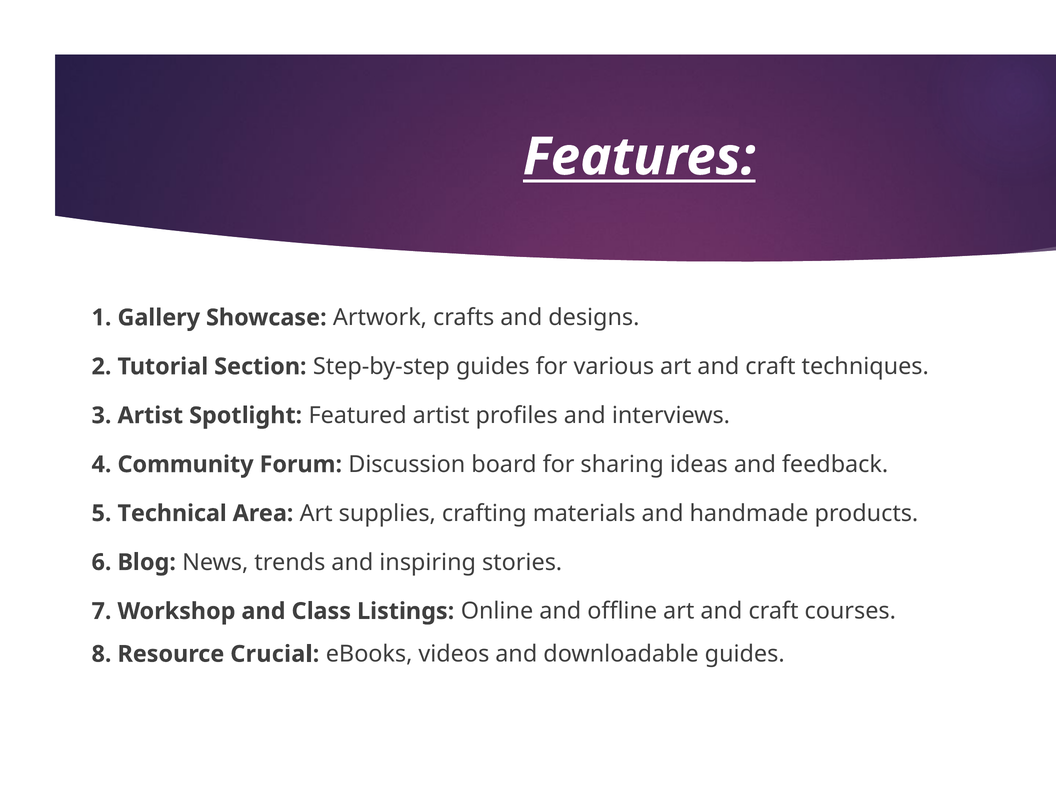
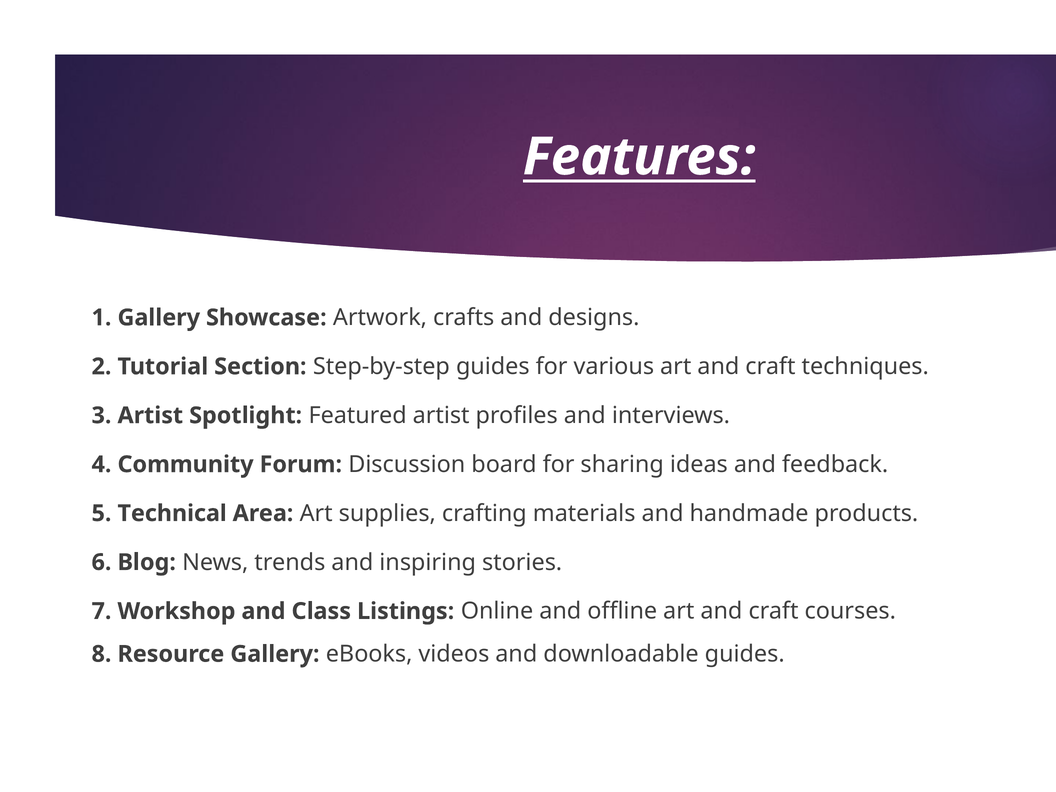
Resource Crucial: Crucial -> Gallery (275, 654)
